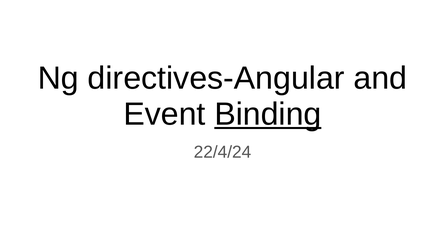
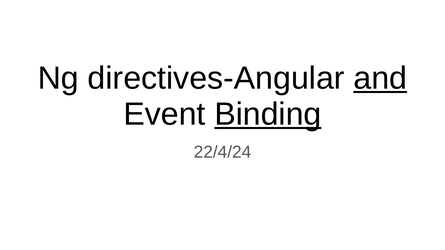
and underline: none -> present (380, 78)
